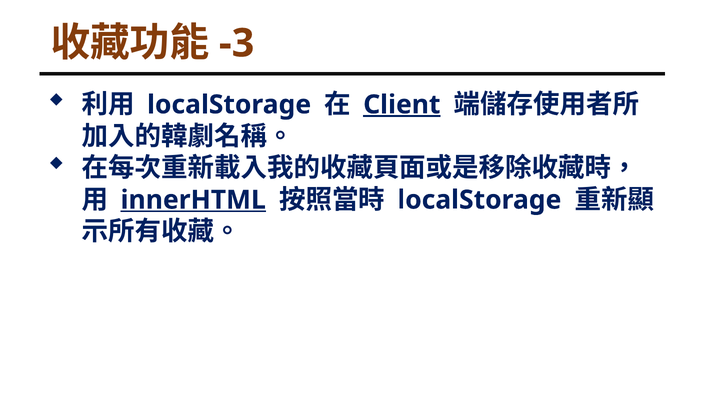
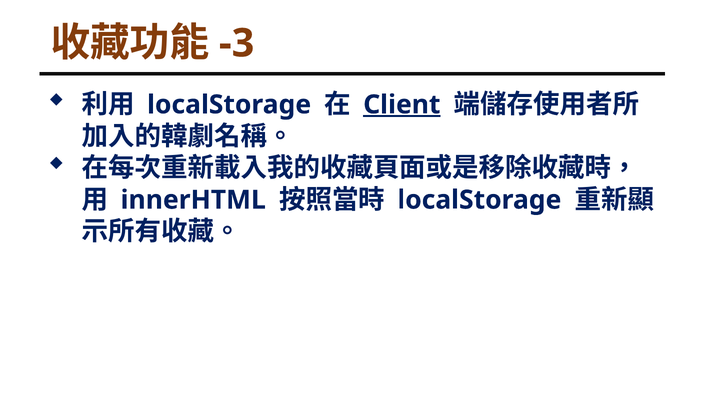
innerHTML underline: present -> none (193, 200)
